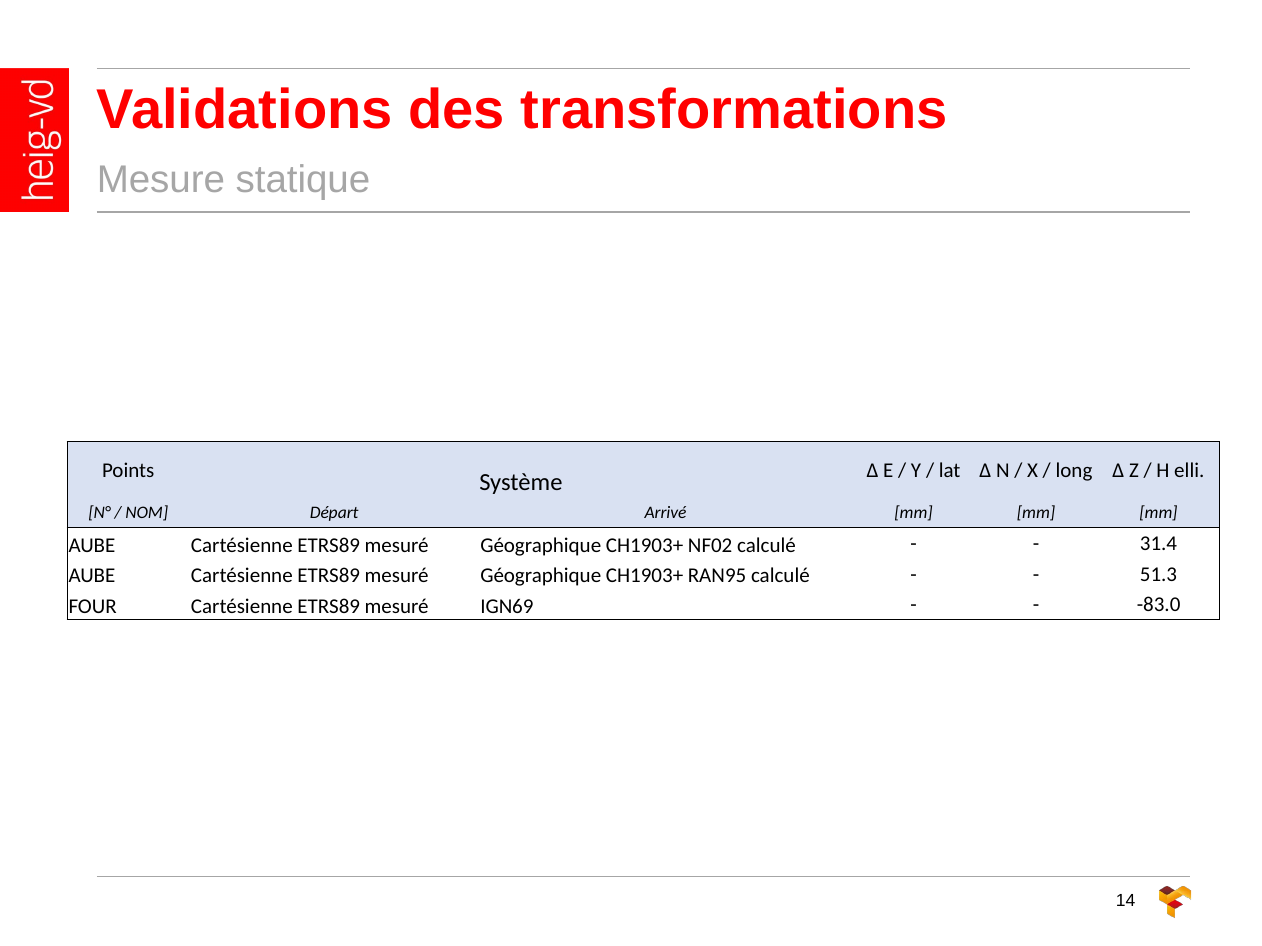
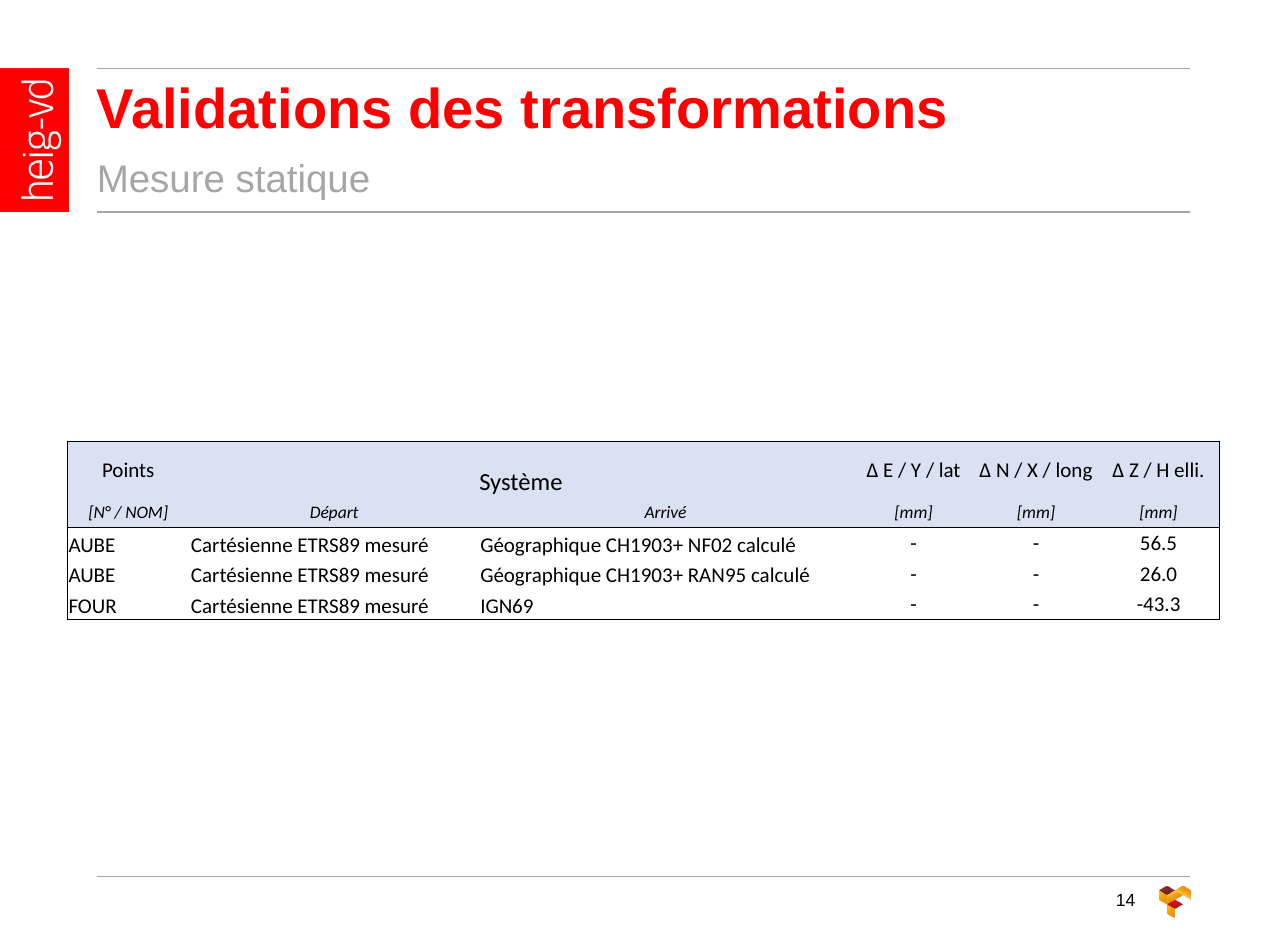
31.4: 31.4 -> 56.5 (1158, 544)
51.3: 51.3 -> 26.0 (1158, 575)
-83.0: -83.0 -> -43.3 (1159, 605)
